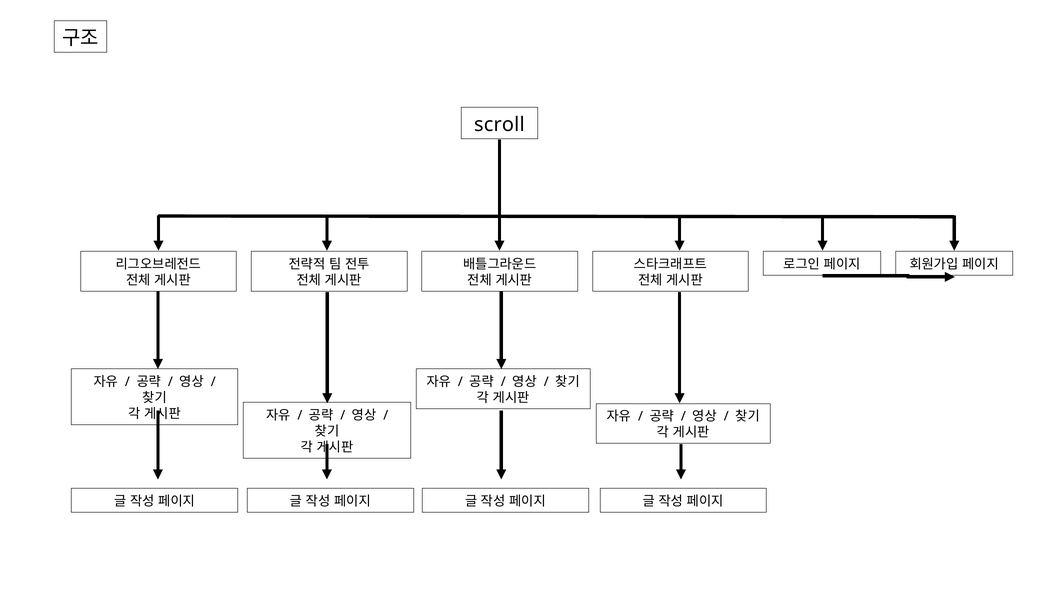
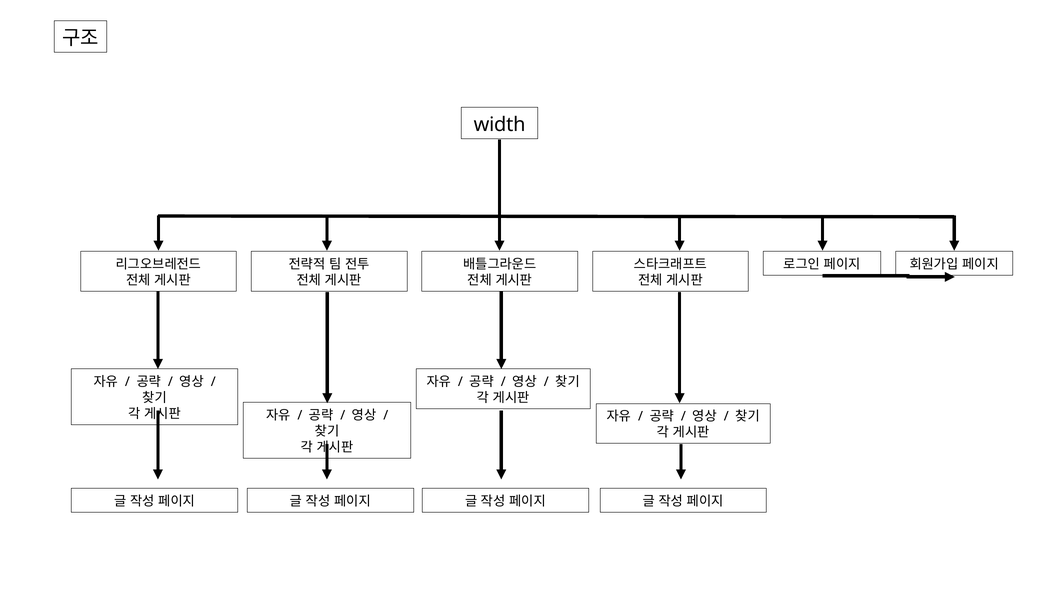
scroll: scroll -> width (500, 124)
